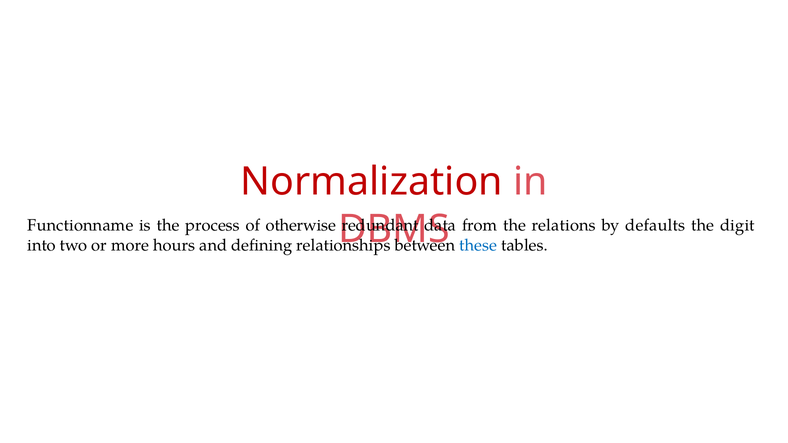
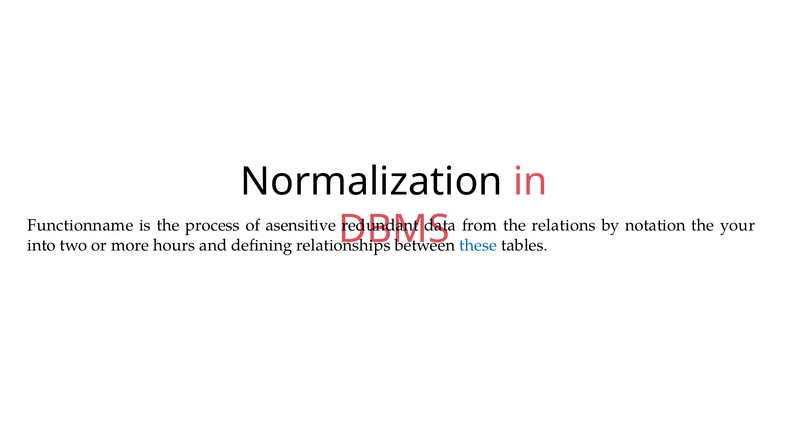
Normalization colour: red -> black (372, 182)
otherwise: otherwise -> asensitive (301, 226)
defaults: defaults -> notation (655, 226)
digit: digit -> your (738, 226)
